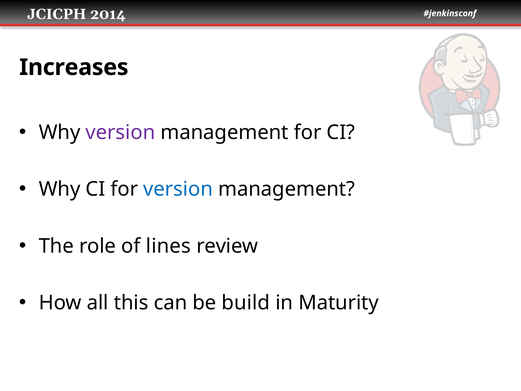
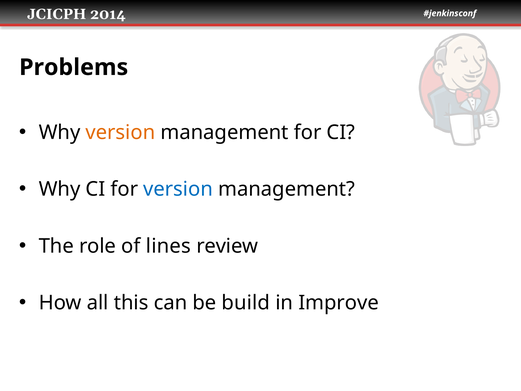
Increases: Increases -> Problems (74, 67)
version colour: purple -> orange (120, 132)
Maturity: Maturity -> Improve (339, 303)
